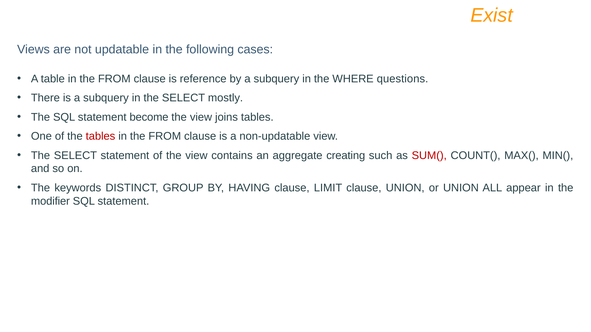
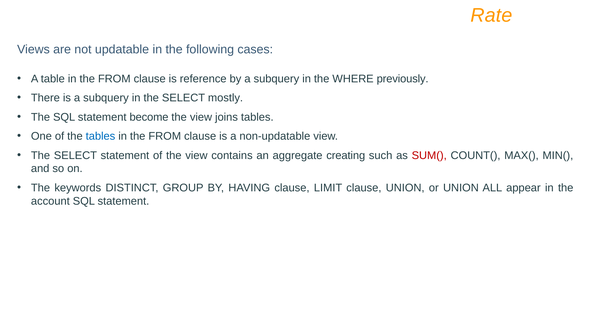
Exist: Exist -> Rate (491, 15)
questions: questions -> previously (403, 79)
tables colour: red -> blue (100, 136)
modifier: modifier -> account (50, 201)
